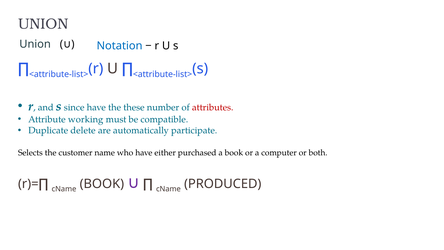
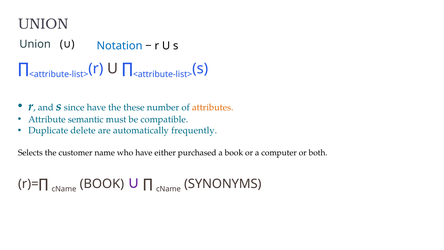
attributes colour: red -> orange (213, 107)
working: working -> semantic (86, 119)
participate: participate -> frequently (194, 130)
PRODUCED: PRODUCED -> SYNONYMS (223, 184)
